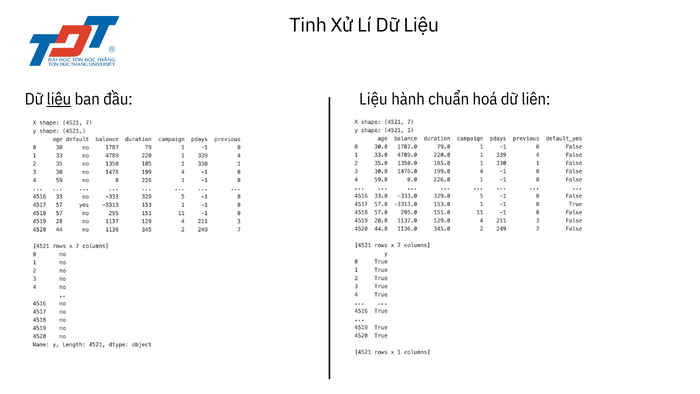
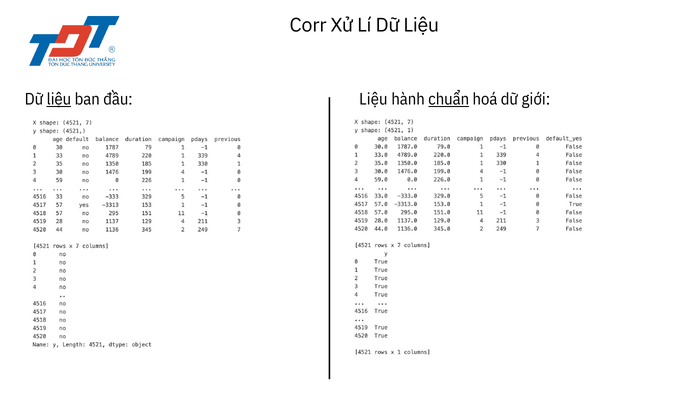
Tinh: Tinh -> Corr (308, 25)
chuẩn underline: none -> present (449, 99)
liên: liên -> giới (536, 99)
